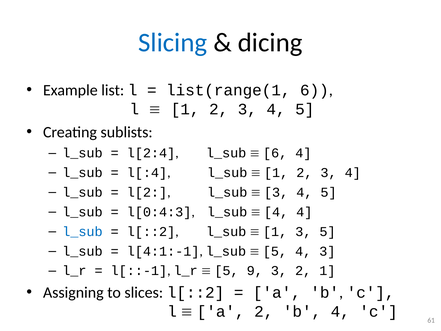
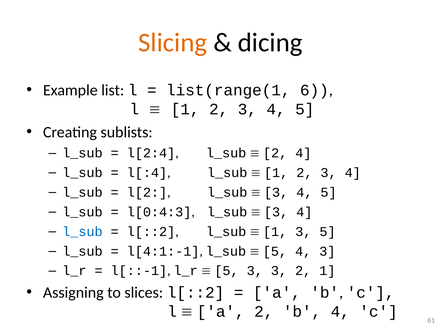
Slicing colour: blue -> orange (173, 43)
6: 6 -> 2 (275, 153)
4: 4 -> 3 (276, 212)
5 9: 9 -> 3 (255, 271)
